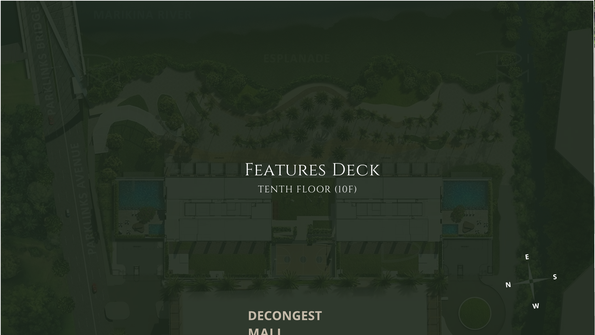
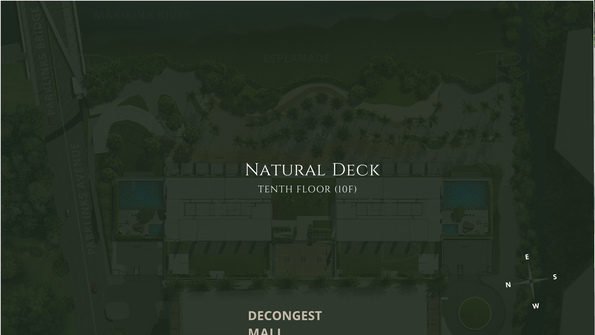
Features: Features -> Natural (285, 170)
